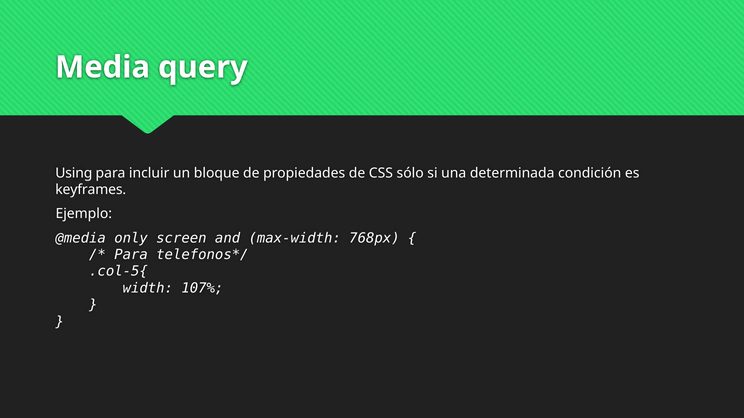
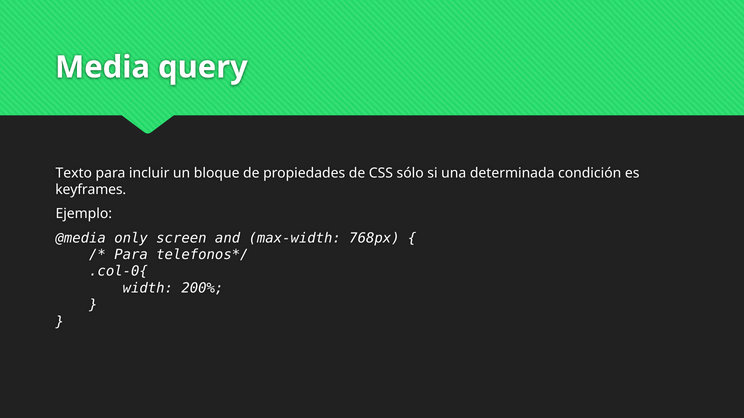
Using: Using -> Texto (74, 173)
.col-5{: .col-5{ -> .col-0{ (118, 272)
107%: 107% -> 200% (202, 288)
